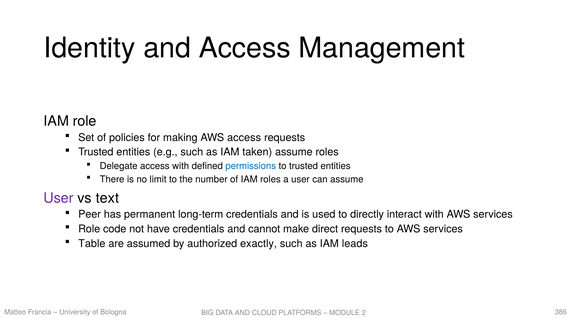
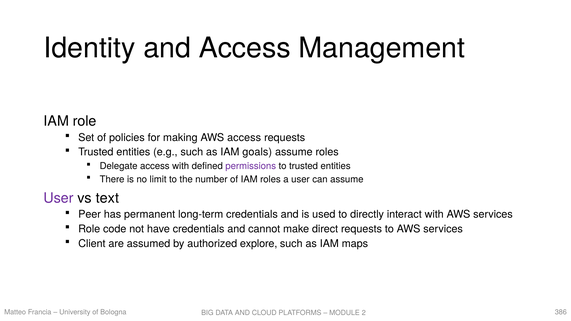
taken: taken -> goals (257, 152)
permissions colour: blue -> purple (251, 166)
Table: Table -> Client (92, 244)
exactly: exactly -> explore (259, 244)
leads: leads -> maps (355, 244)
